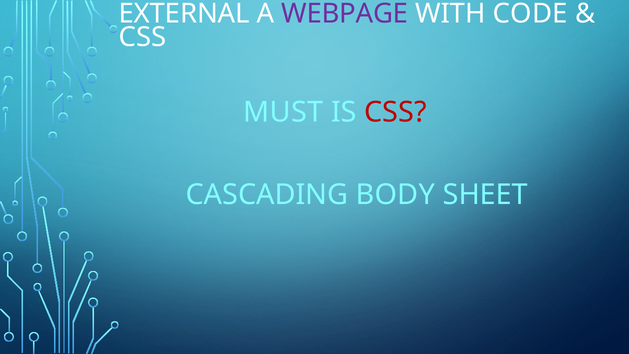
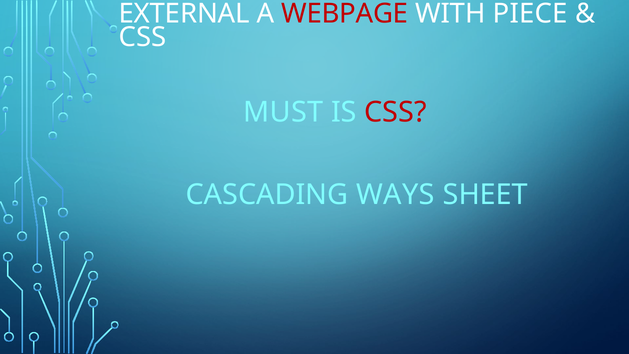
WEBPAGE colour: purple -> red (345, 13)
CODE: CODE -> PIECE (530, 13)
BODY: BODY -> WAYS (395, 195)
